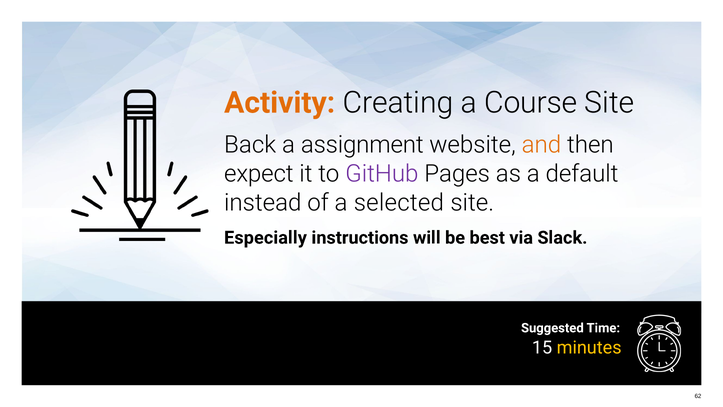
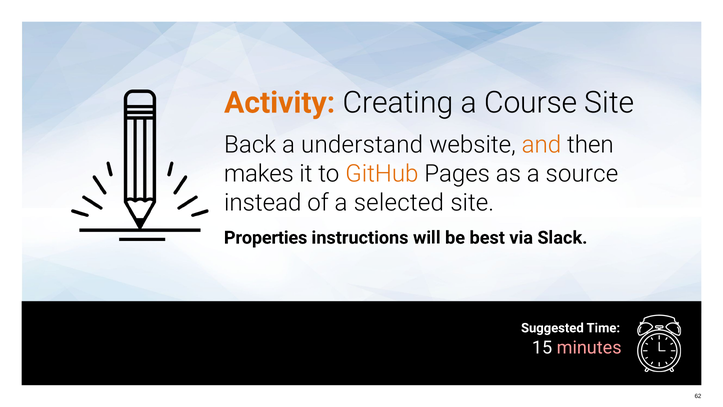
assignment: assignment -> understand (362, 145)
expect: expect -> makes (259, 174)
GitHub colour: purple -> orange (382, 174)
default: default -> source (582, 174)
Especially: Especially -> Properties (266, 238)
minutes colour: yellow -> pink (589, 348)
